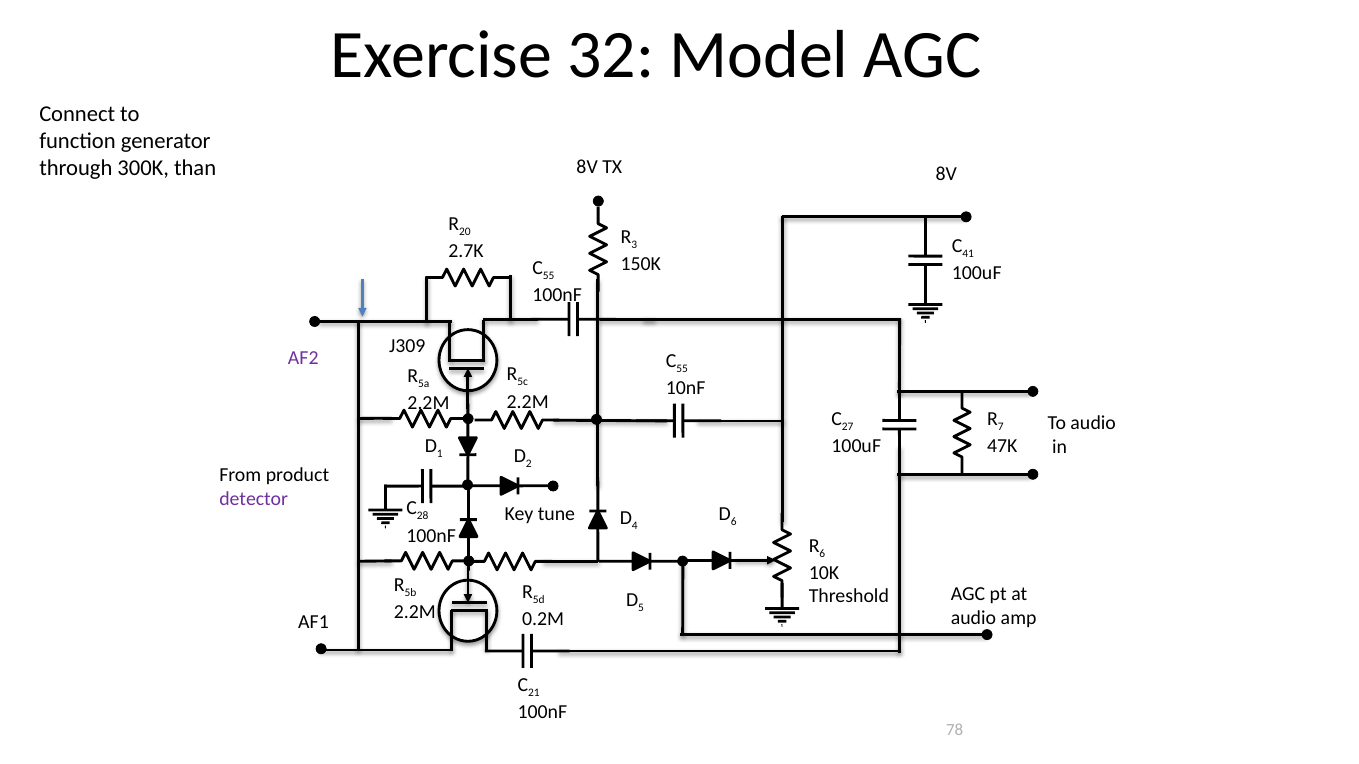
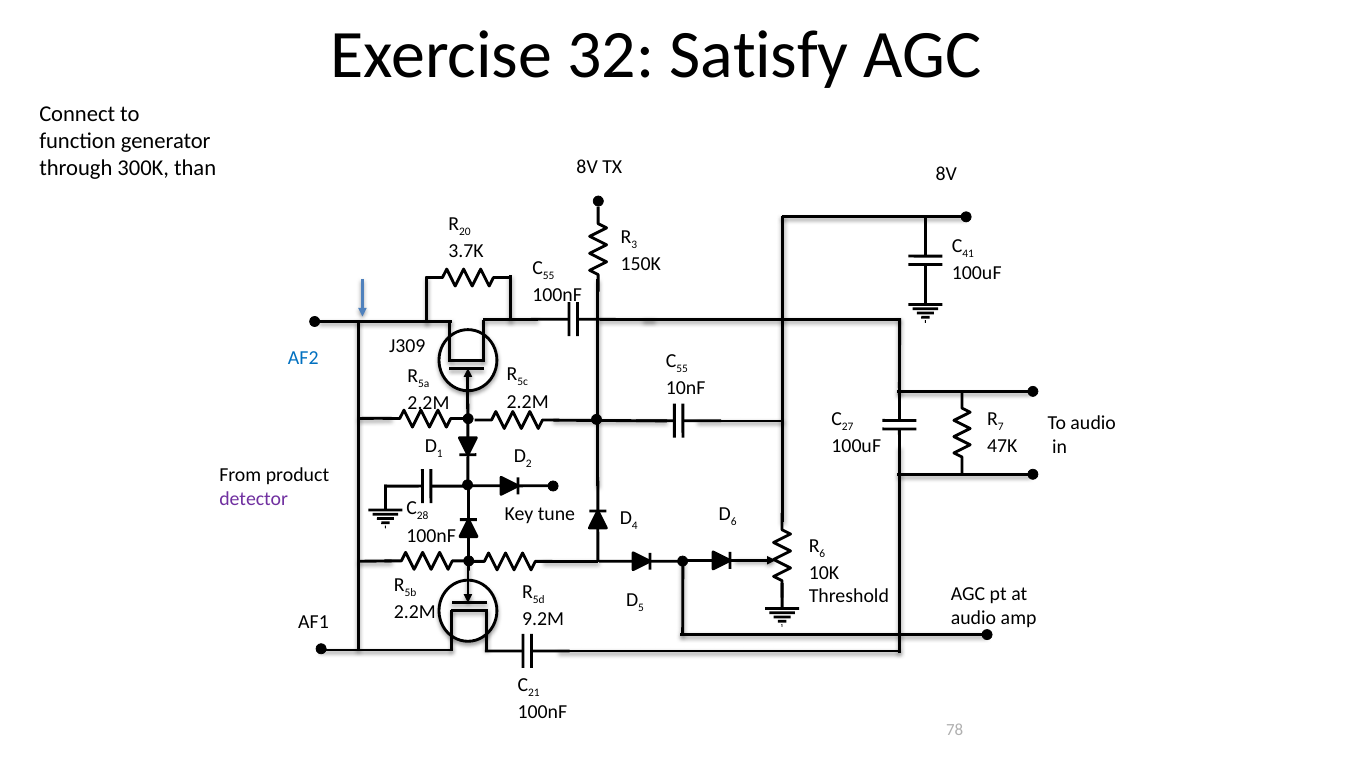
Model: Model -> Satisfy (759, 55)
2.7K: 2.7K -> 3.7K (466, 251)
AF2 colour: purple -> blue (303, 358)
0.2M: 0.2M -> 9.2M (543, 619)
